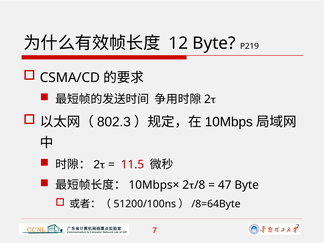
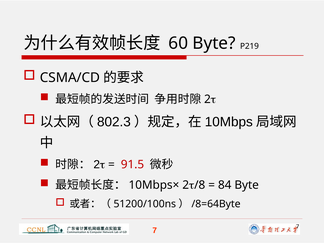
12: 12 -> 60 (178, 43)
11.5: 11.5 -> 91.5 (132, 165)
47: 47 -> 84 (225, 185)
